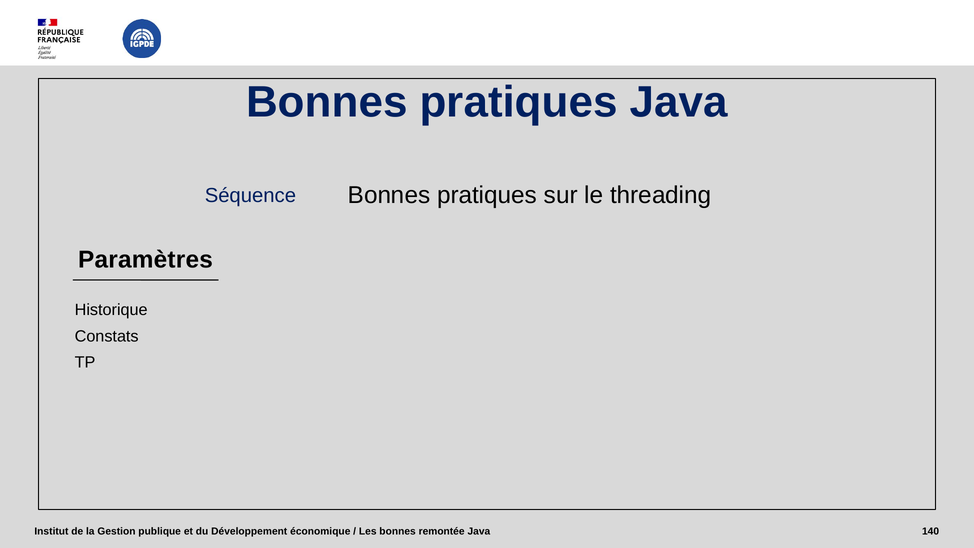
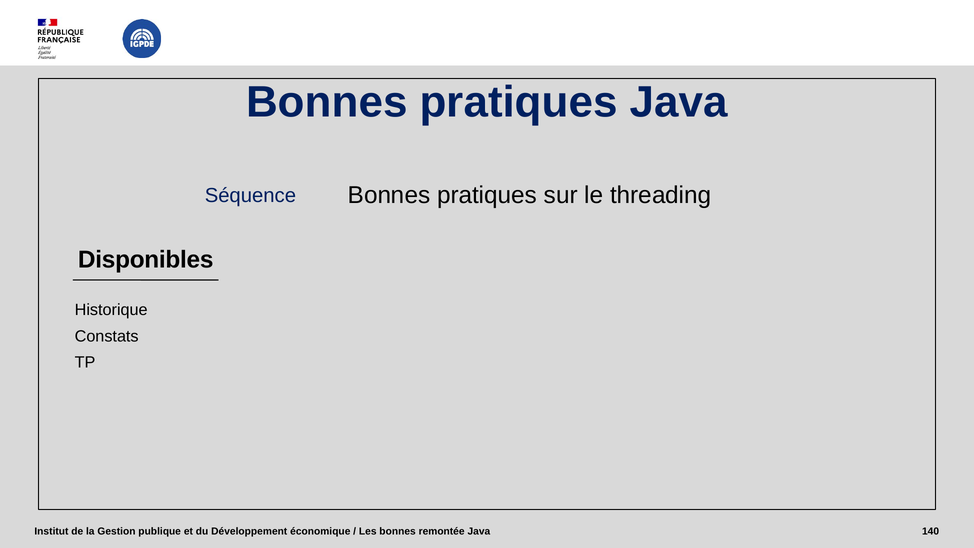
Paramètres: Paramètres -> Disponibles (146, 260)
